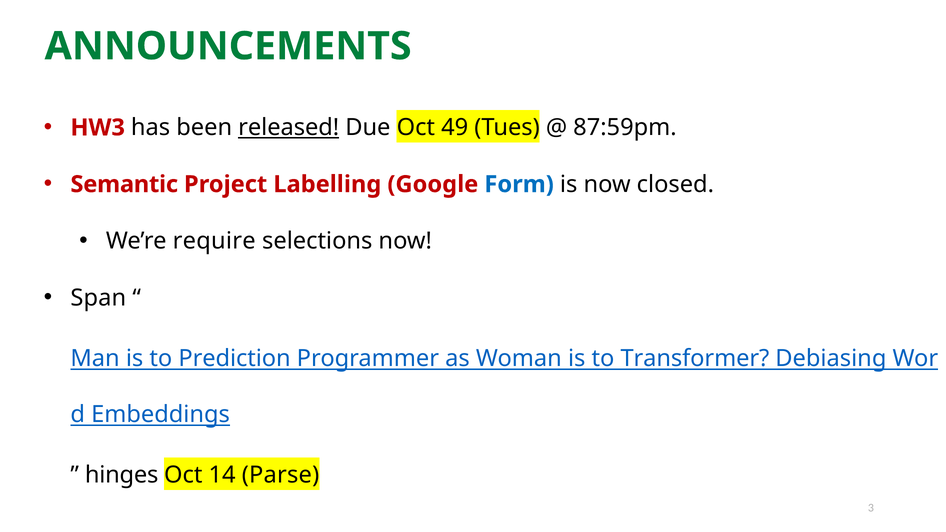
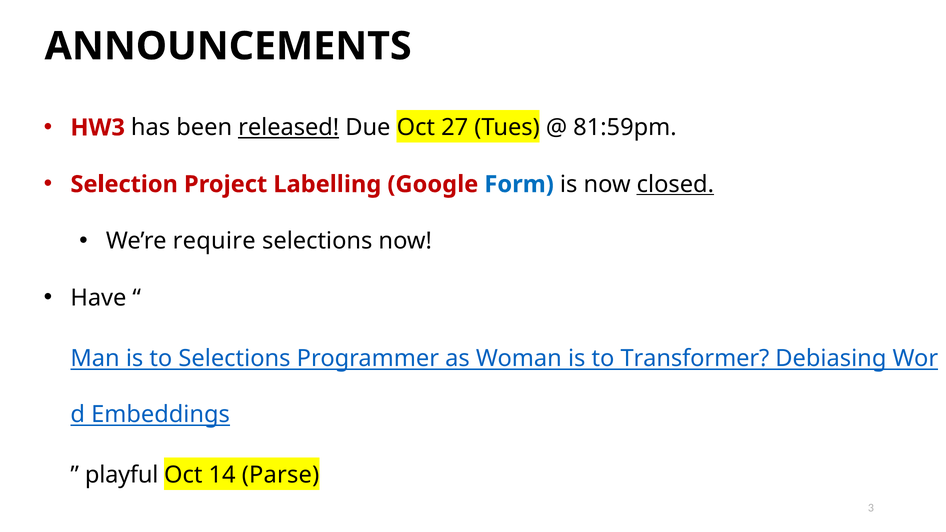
ANNOUNCEMENTS colour: green -> black (228, 46)
49: 49 -> 27 (455, 128)
87:59pm: 87:59pm -> 81:59pm (625, 128)
Semantic: Semantic -> Selection (124, 184)
closed underline: none -> present (675, 184)
Span: Span -> Have (98, 298)
to Prediction: Prediction -> Selections (234, 359)
hinges: hinges -> playful (122, 475)
